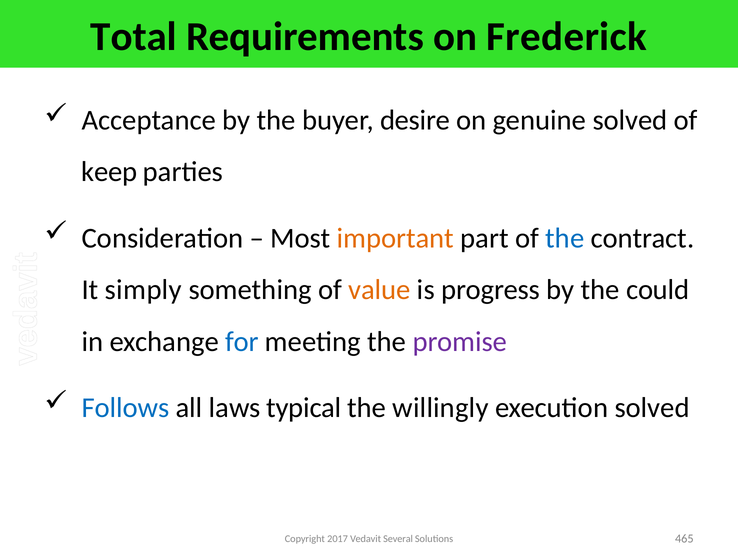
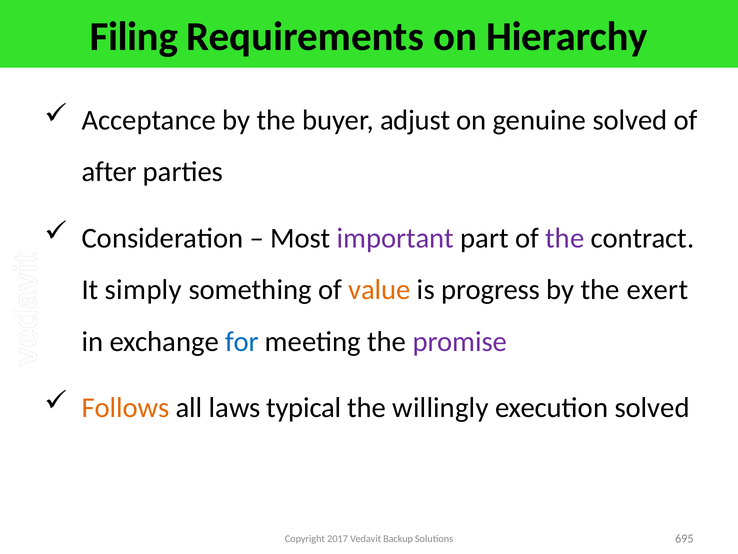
Total: Total -> Filing (134, 37)
Frederick: Frederick -> Hierarchy (567, 37)
desire: desire -> adjust (415, 120)
keep: keep -> after (109, 172)
important colour: orange -> purple (395, 238)
the colour: blue -> purple (565, 238)
could: could -> exert (657, 290)
Follows colour: blue -> orange (125, 407)
Several: Several -> Backup (398, 538)
465: 465 -> 695 (684, 538)
